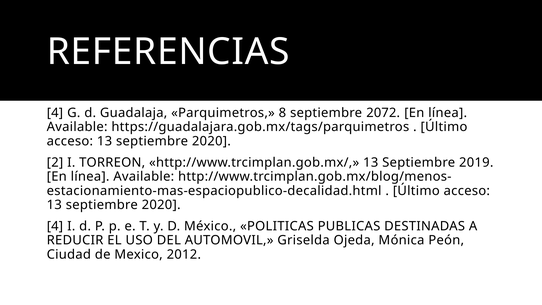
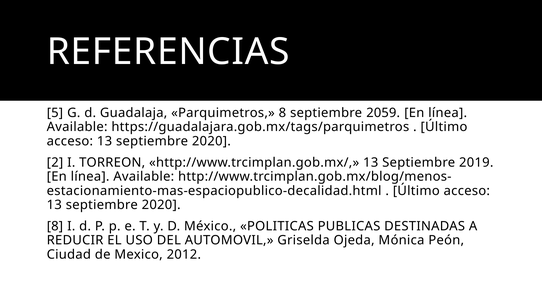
4: 4 -> 5 (55, 113)
2072: 2072 -> 2059 (383, 113)
4: 4 -> 8 (55, 226)
